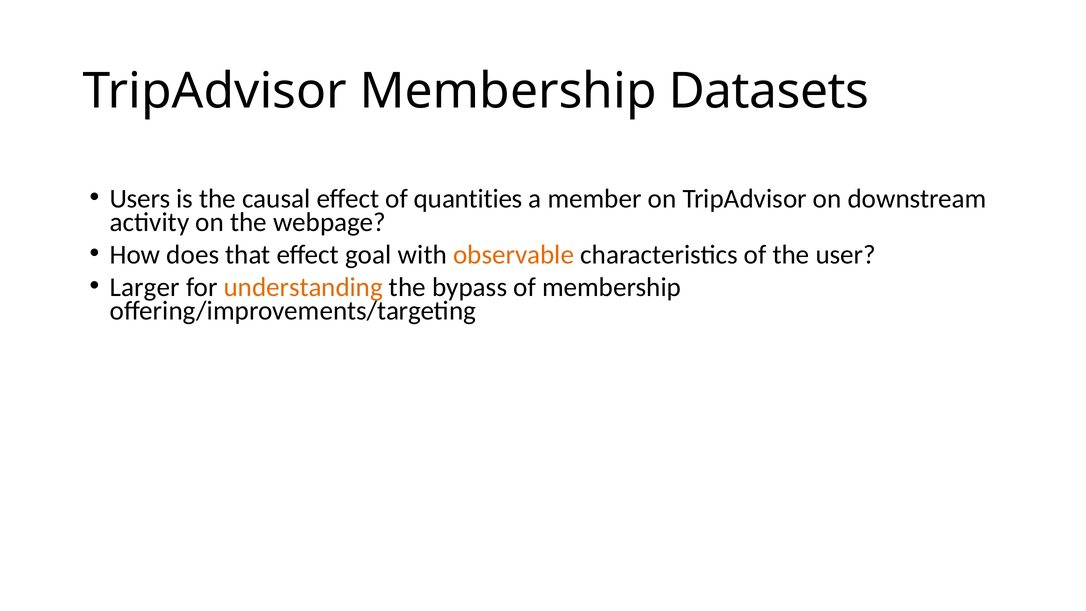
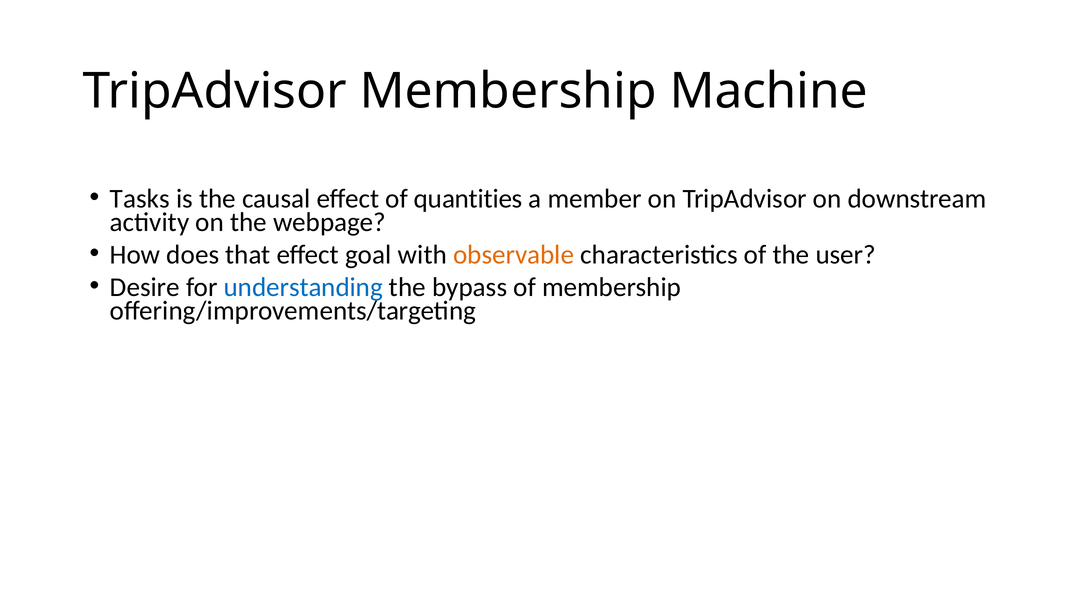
Datasets: Datasets -> Machine (769, 91)
Users: Users -> Tasks (140, 199)
Larger: Larger -> Desire (145, 287)
understanding colour: orange -> blue (303, 287)
